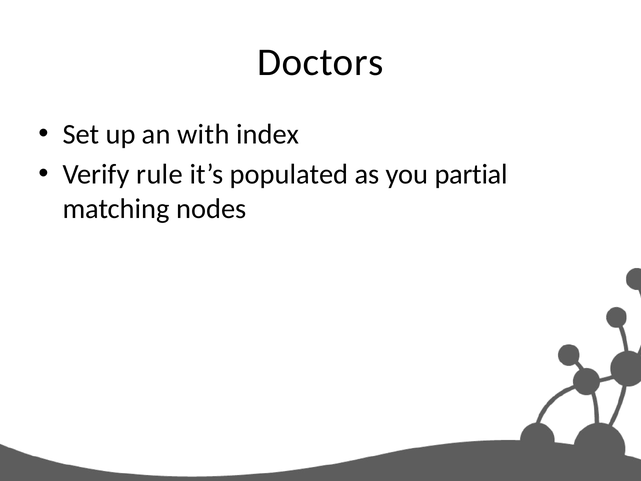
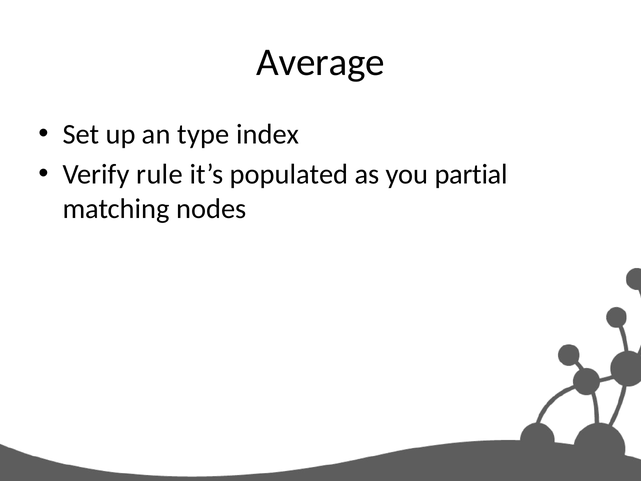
Doctors: Doctors -> Average (321, 62)
with: with -> type (203, 134)
